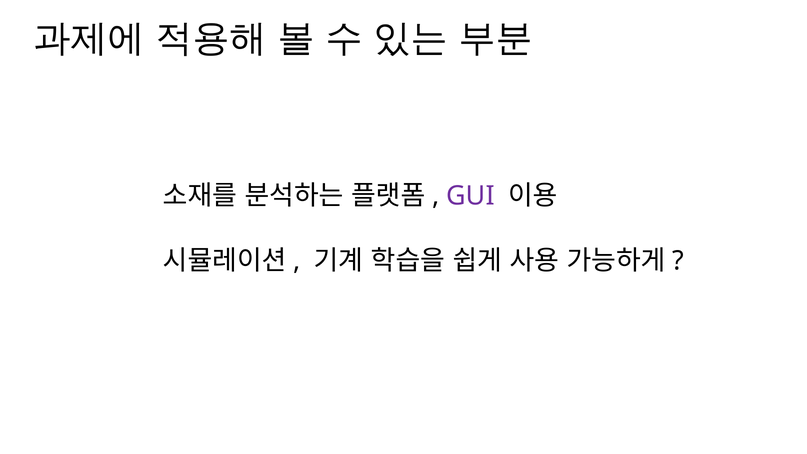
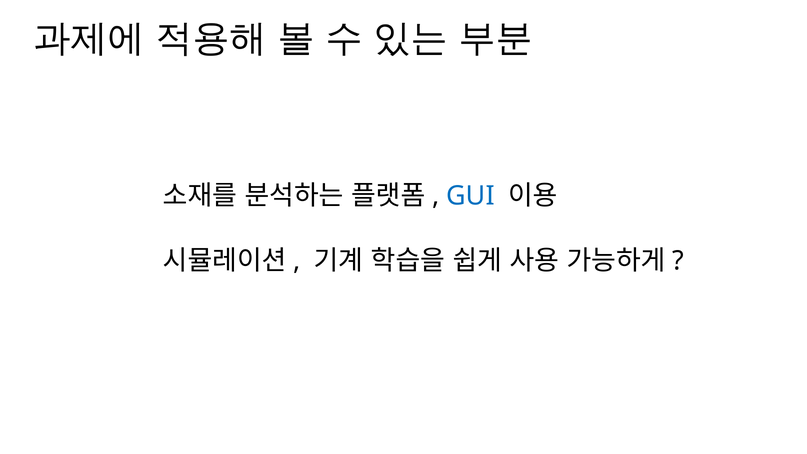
GUI colour: purple -> blue (470, 196)
